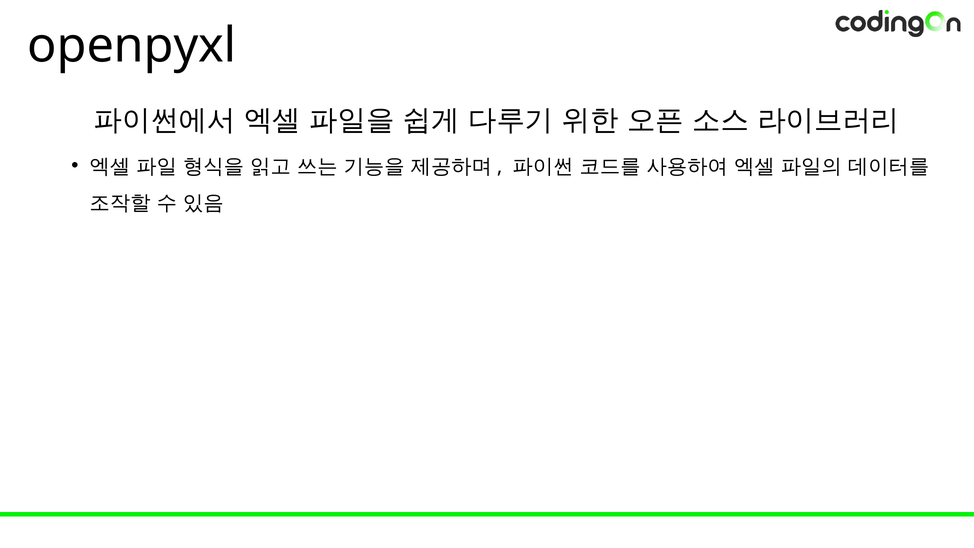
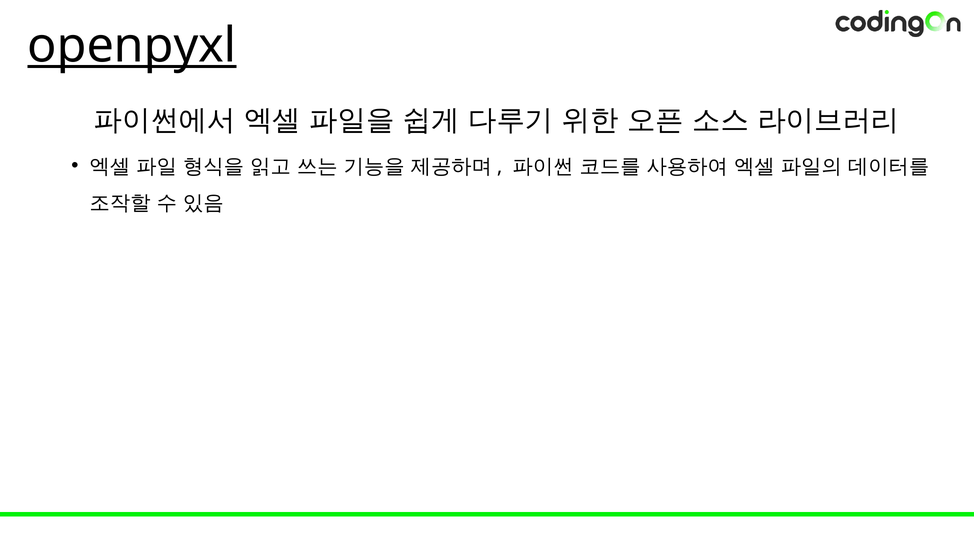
openpyxl underline: none -> present (132, 45)
